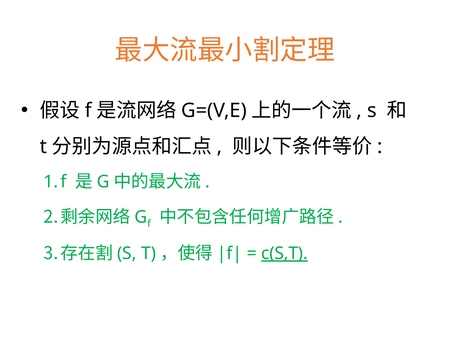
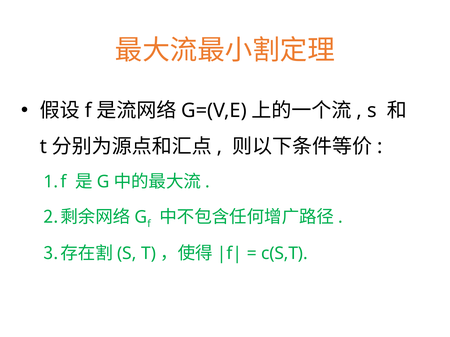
c(S,T underline: present -> none (284, 254)
